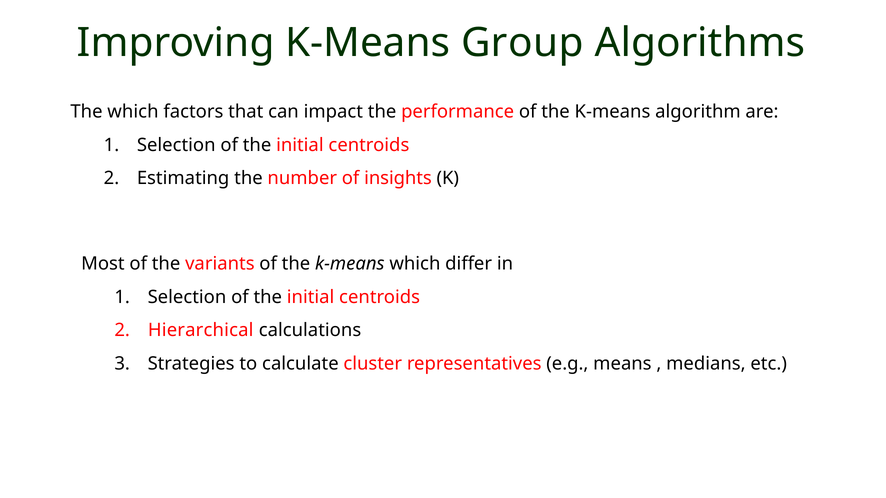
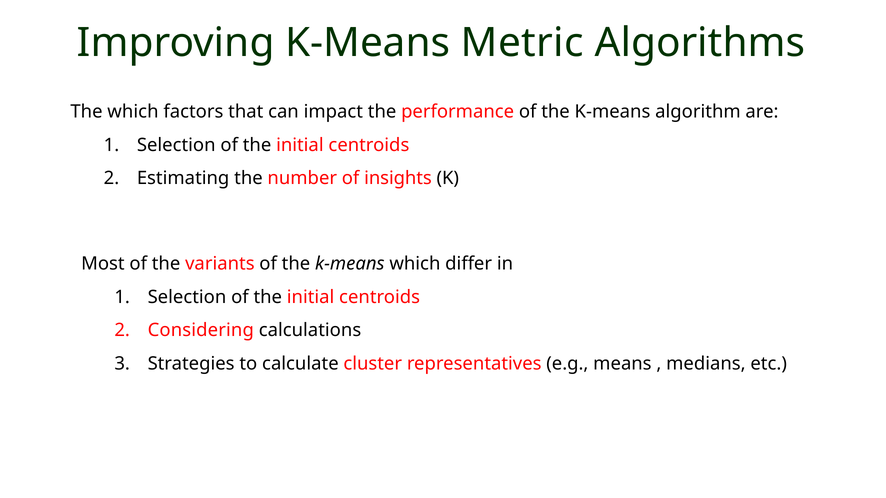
Group: Group -> Metric (522, 43)
Hierarchical: Hierarchical -> Considering (201, 331)
